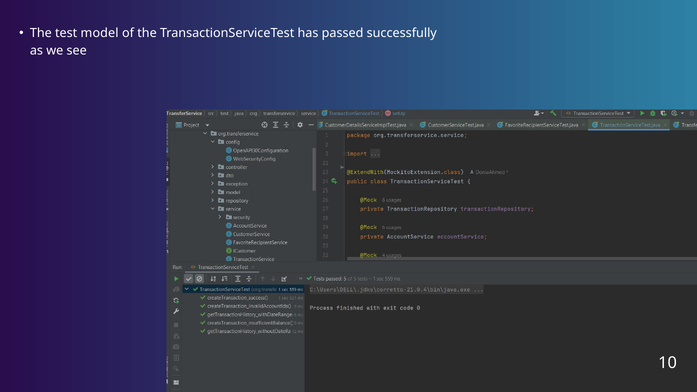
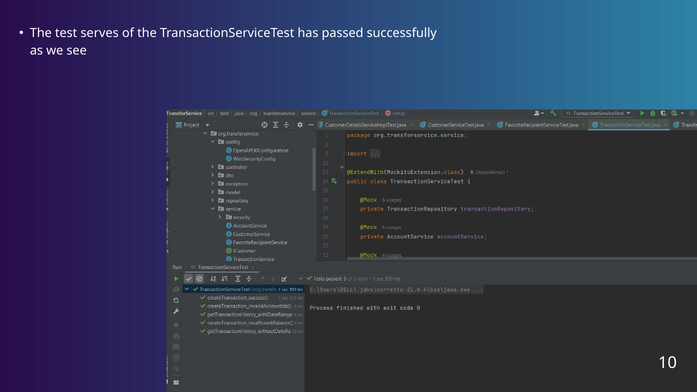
model: model -> serves (100, 33)
